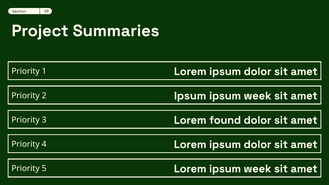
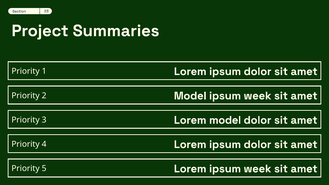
Ipsum: Ipsum -> Model (190, 96)
Lorem found: found -> model (225, 120)
